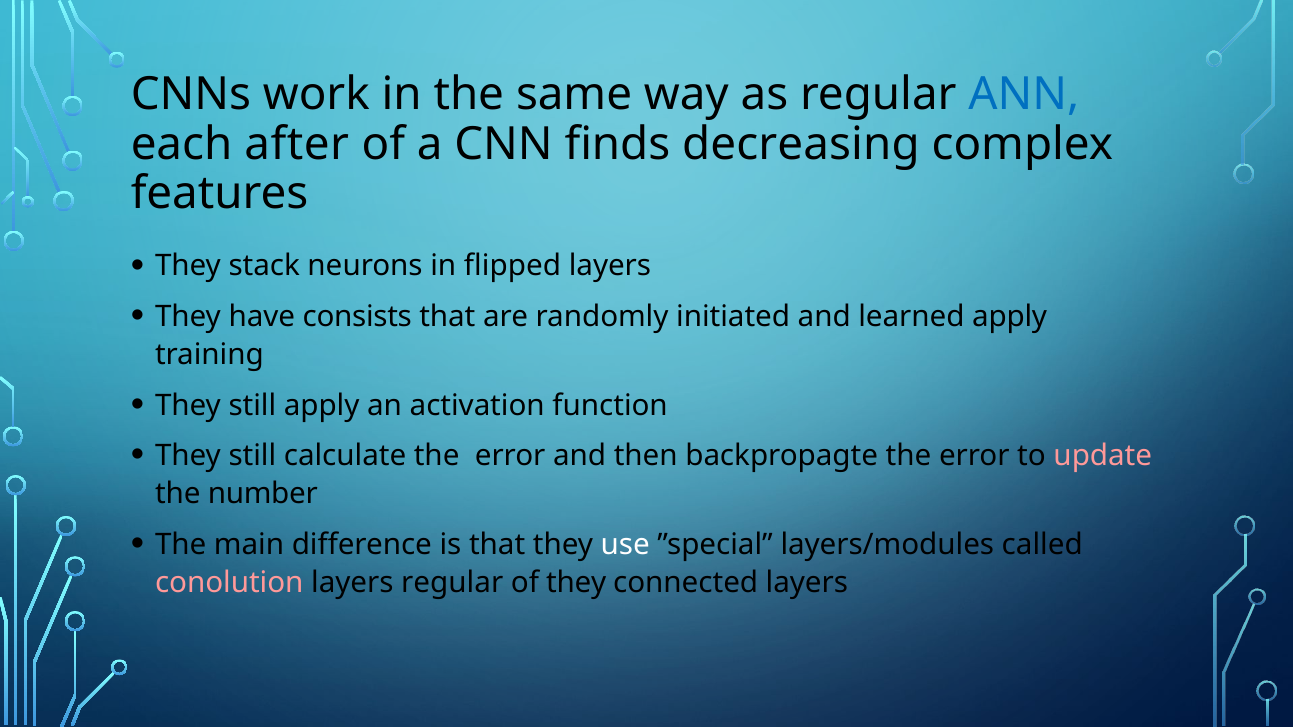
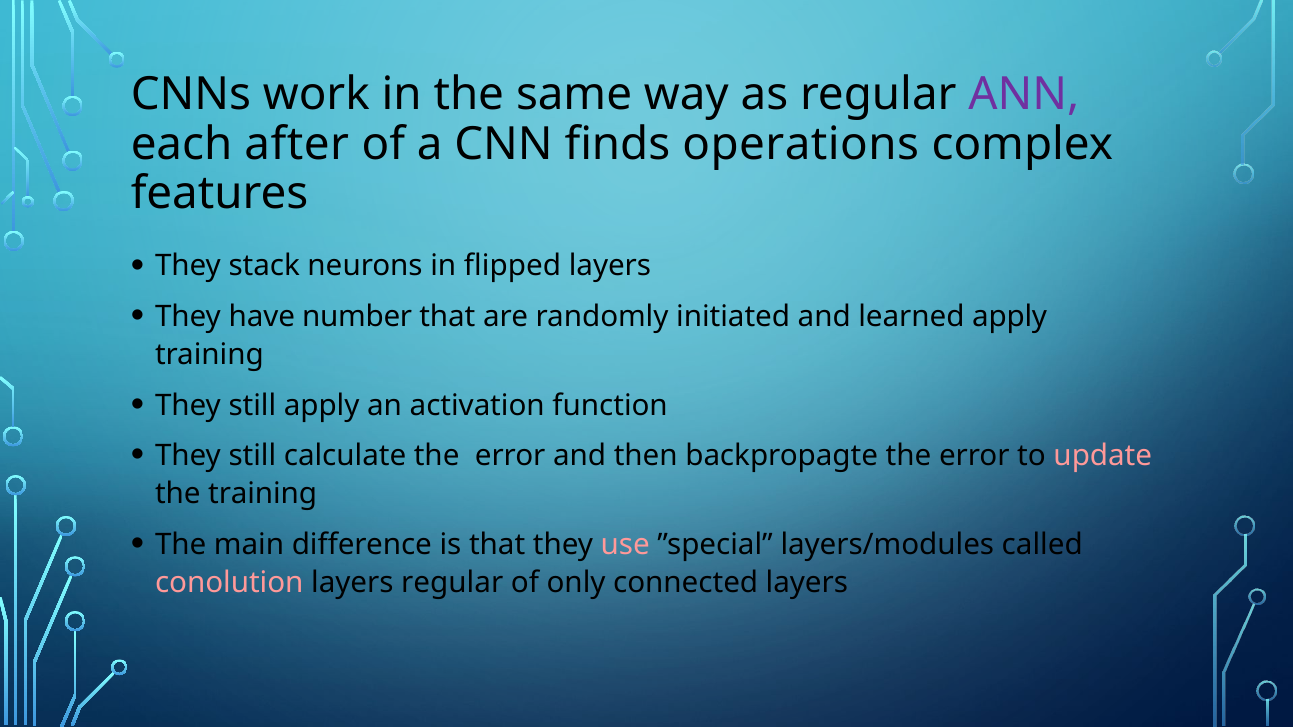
ANN colour: blue -> purple (1024, 95)
decreasing: decreasing -> operations (801, 144)
consists: consists -> number (357, 317)
the number: number -> training (263, 494)
use colour: white -> pink (625, 545)
of they: they -> only (576, 583)
